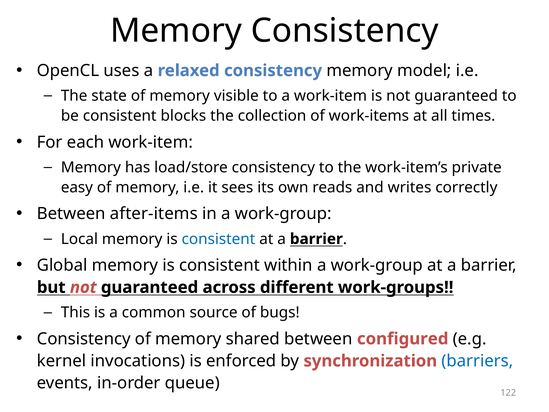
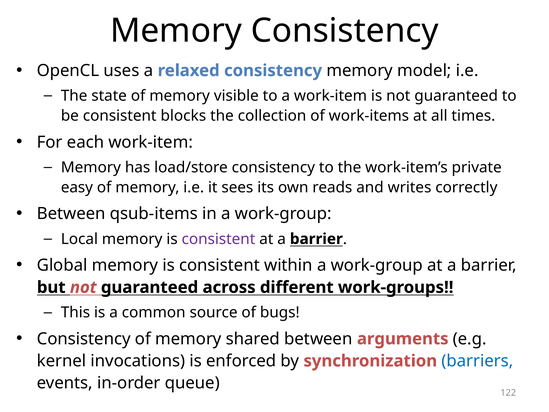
after-items: after-items -> qsub-items (154, 214)
consistent colour: blue -> purple (218, 239)
configured: configured -> arguments (403, 339)
